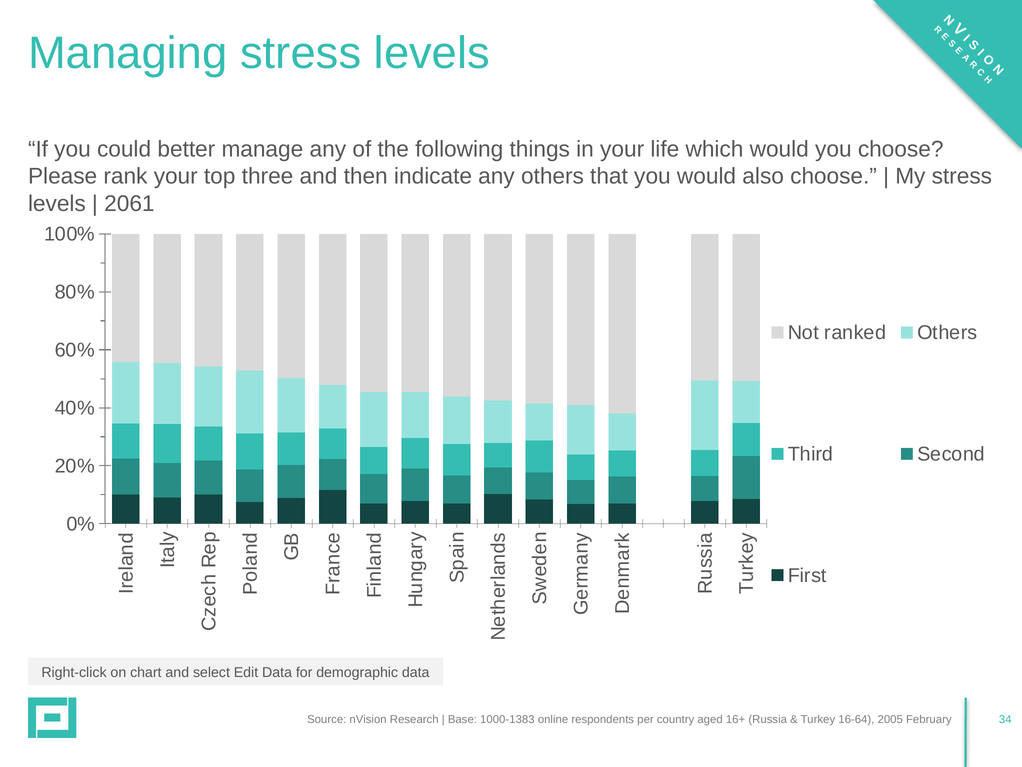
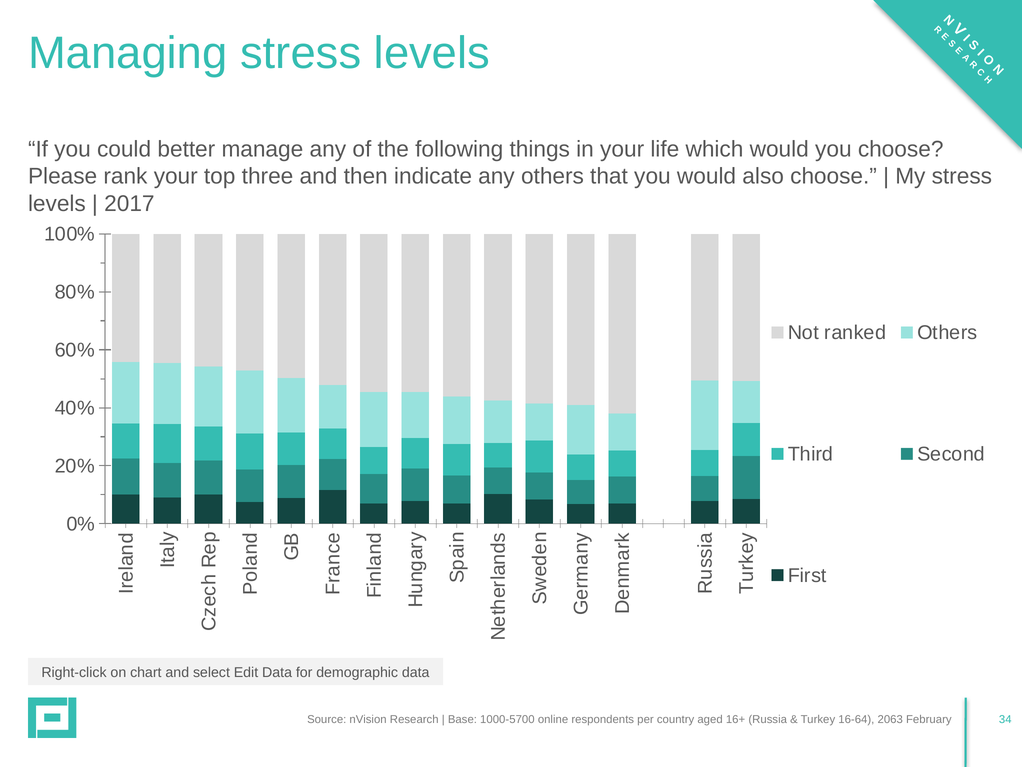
2061: 2061 -> 2017 (129, 203)
1000-1383: 1000-1383 -> 1000-5700 (507, 719)
2005: 2005 -> 2063 (890, 719)
